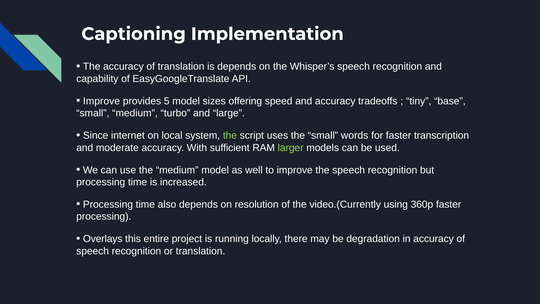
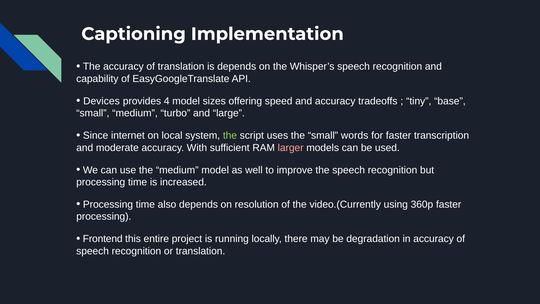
Improve: Improve -> Devices (101, 101)
5: 5 -> 4 (167, 101)
larger colour: light green -> pink (291, 148)
Overlays: Overlays -> Frontend (103, 239)
